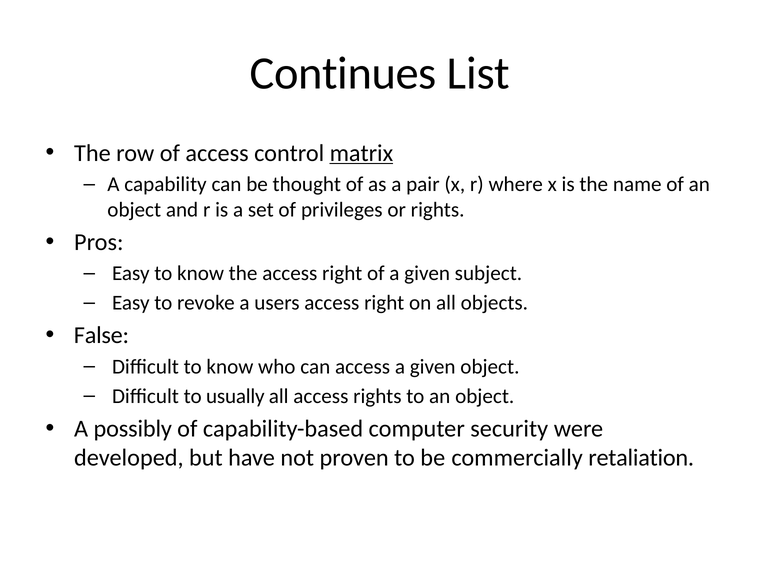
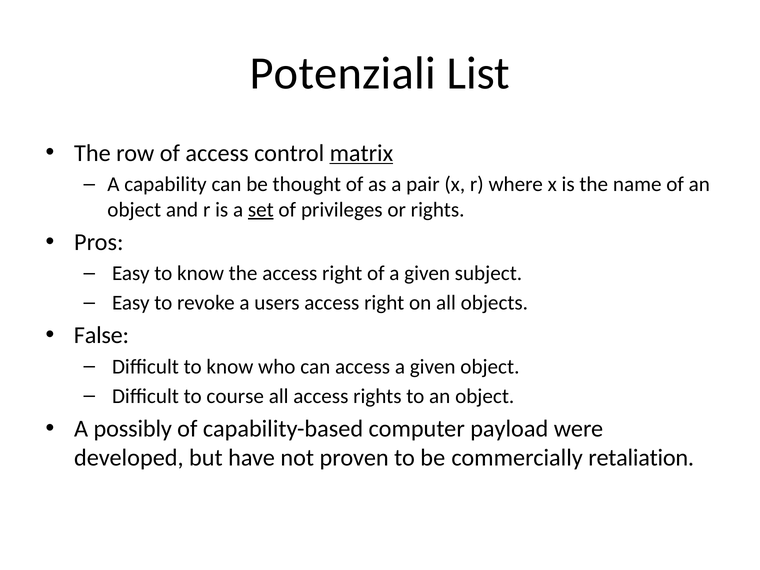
Continues: Continues -> Potenziali (343, 74)
set underline: none -> present (261, 210)
usually: usually -> course (235, 396)
security: security -> payload (509, 429)
